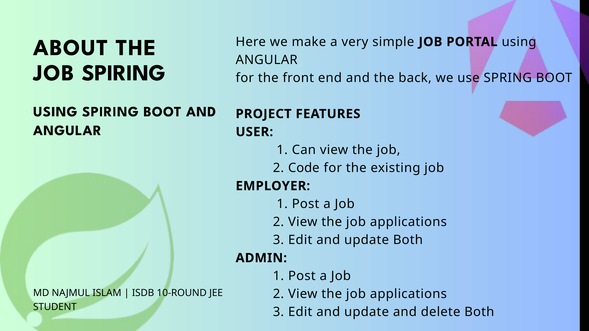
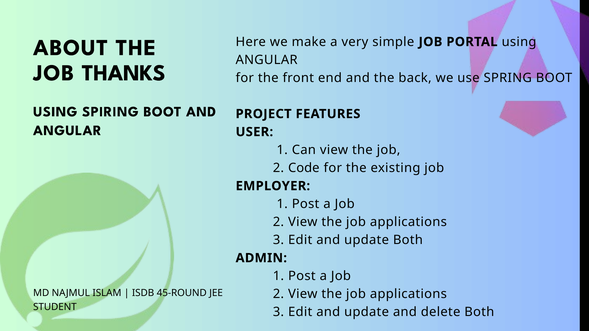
JOB SPIRING: SPIRING -> THANKS (124, 73)
10-ROUND: 10-ROUND -> 45-ROUND (182, 293)
